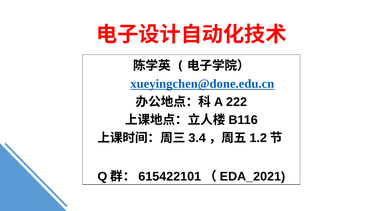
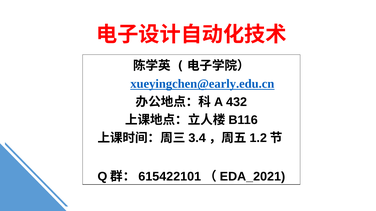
xueyingchen@done.edu.cn: xueyingchen@done.edu.cn -> xueyingchen@early.edu.cn (202, 84)
222: 222 -> 432 (237, 102)
